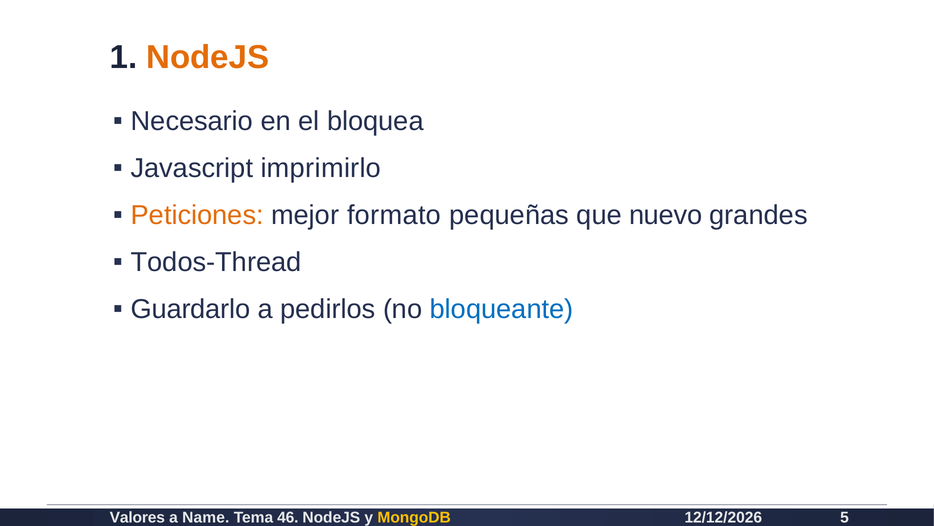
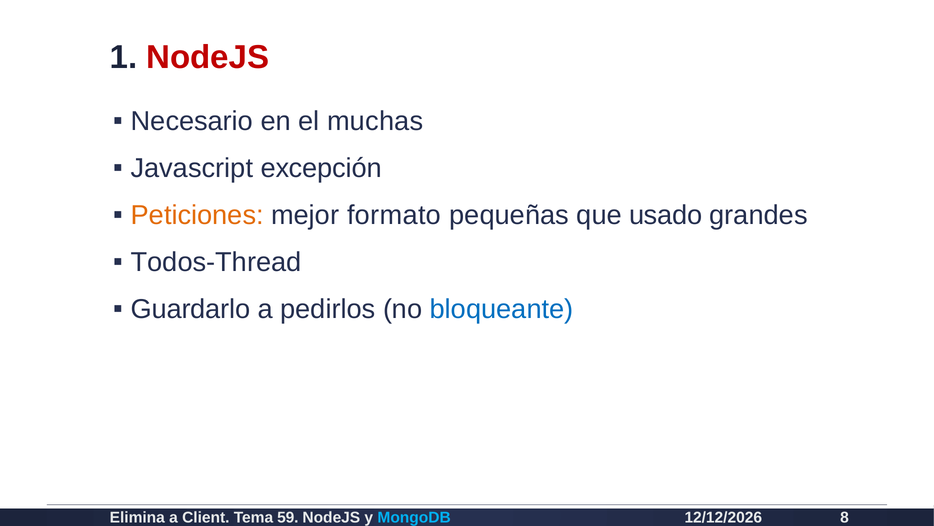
NodeJS colour: orange -> red (208, 57)
bloquea: bloquea -> muchas (375, 121)
imprimirlo: imprimirlo -> excepción (321, 168)
nuevo: nuevo -> usado (666, 215)
Valores: Valores -> Elimina (137, 517)
Name: Name -> Client (206, 517)
46: 46 -> 59 (288, 517)
MongoDB colour: yellow -> light blue (414, 517)
5: 5 -> 8 (845, 517)
